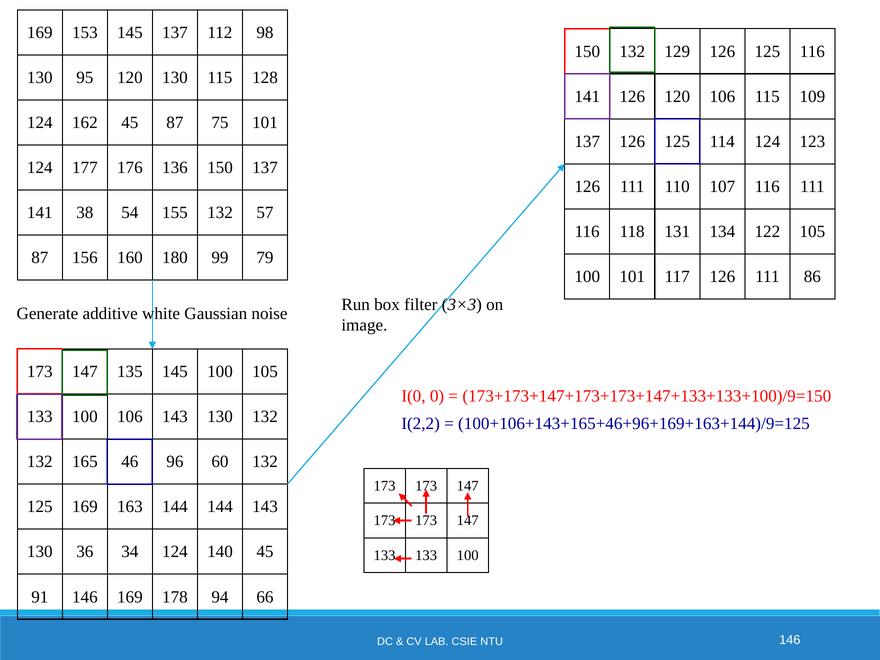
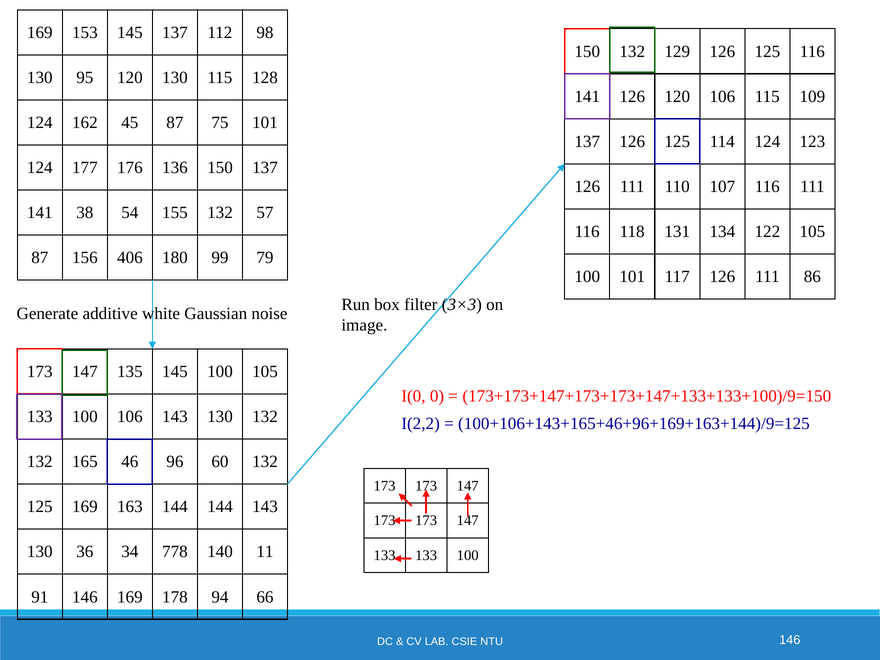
160: 160 -> 406 (130, 258)
34 124: 124 -> 778 (175, 552)
140 45: 45 -> 11 (265, 552)
